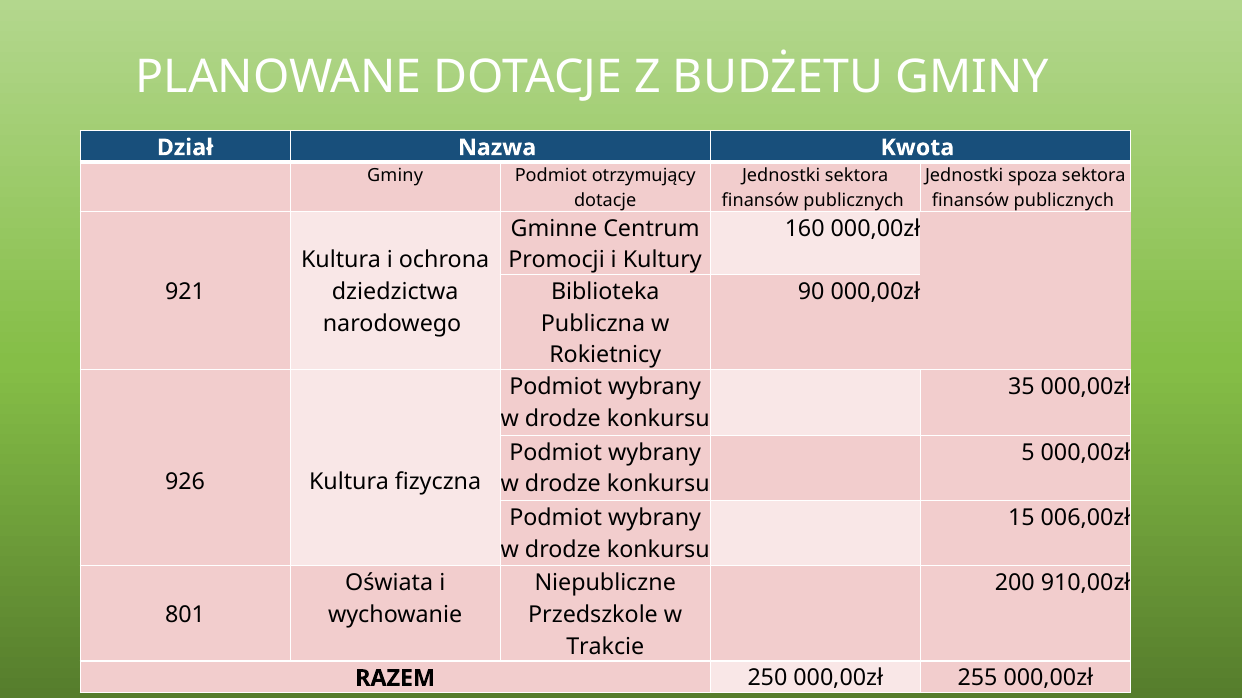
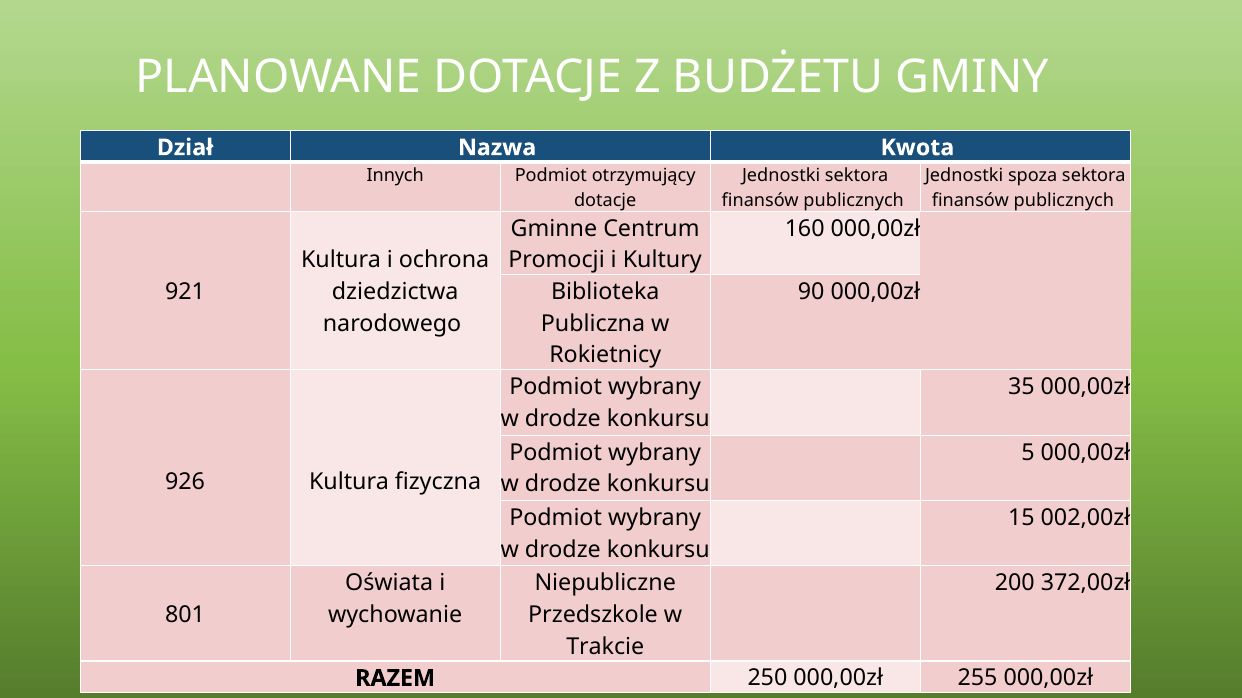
Gminy: Gminy -> Innych (395, 176)
006,00zł: 006,00zł -> 002,00zł (1085, 518)
910,00zł: 910,00zł -> 372,00zł (1086, 584)
